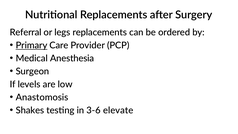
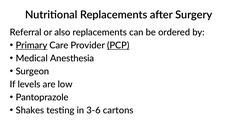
legs: legs -> also (62, 32)
PCP underline: none -> present (118, 45)
Anastomosis: Anastomosis -> Pantoprazole (42, 97)
elevate: elevate -> cartons (118, 110)
